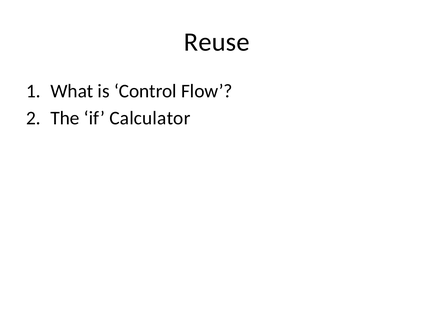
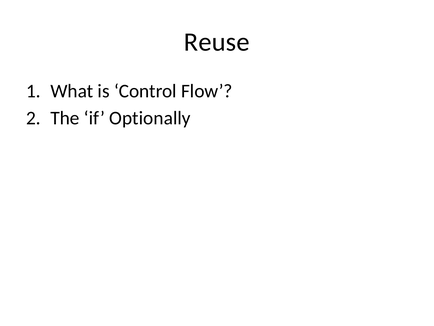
Calculator: Calculator -> Optionally (150, 118)
